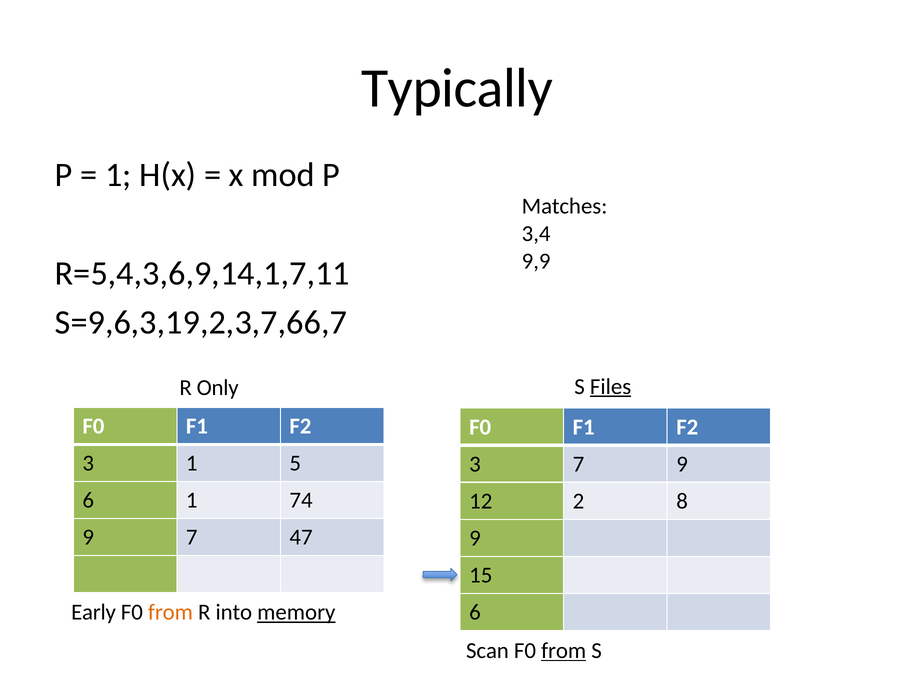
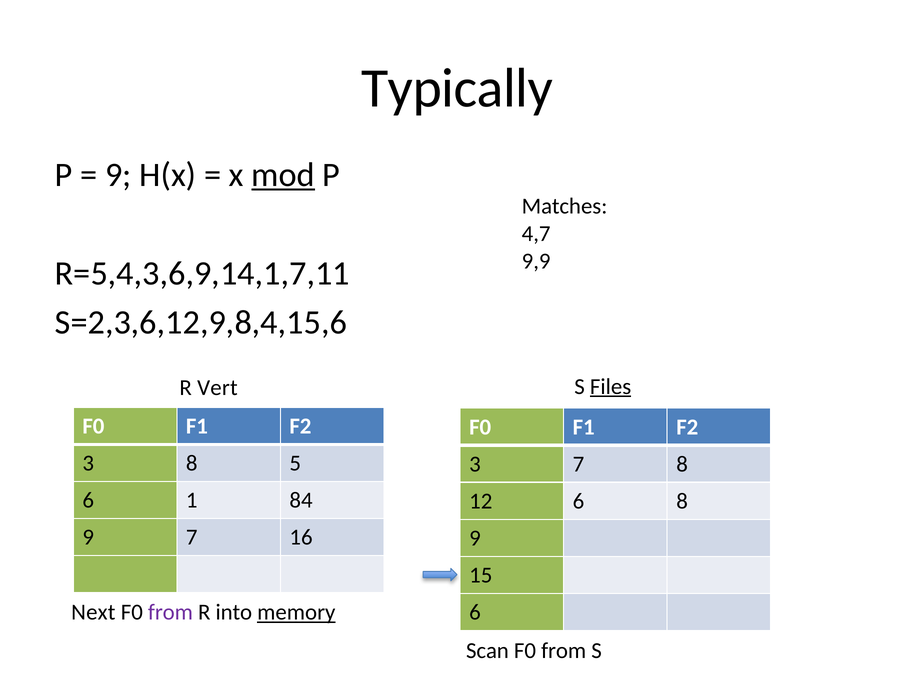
1: 1 -> 9 (118, 175)
mod underline: none -> present (283, 175)
3,4: 3,4 -> 4,7 (536, 234)
S=9,6,3,19,2,3,7,66,7: S=9,6,3,19,2,3,7,66,7 -> S=2,3,6,12,9,8,4,15,6 (201, 323)
Only: Only -> Vert (217, 388)
3 1: 1 -> 8 (192, 464)
7 9: 9 -> 8 (682, 464)
74: 74 -> 84 (301, 501)
12 2: 2 -> 6 (579, 501)
47: 47 -> 16 (301, 538)
Early: Early -> Next (93, 613)
from colour: orange -> purple (170, 613)
from underline: present -> none (564, 651)
